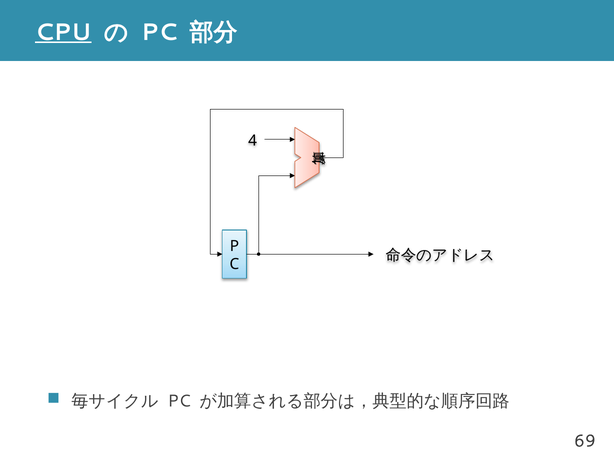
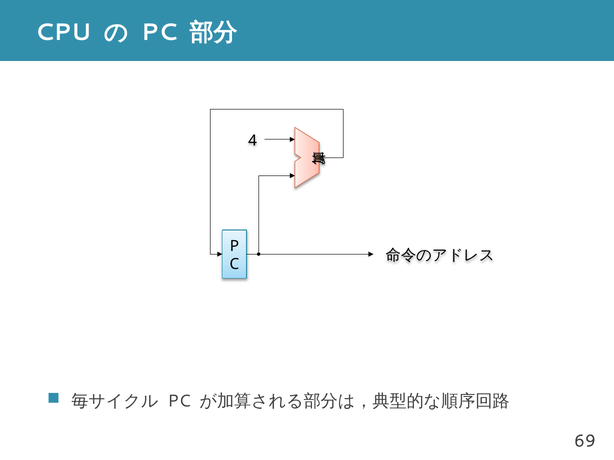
CPU underline: present -> none (63, 32)
